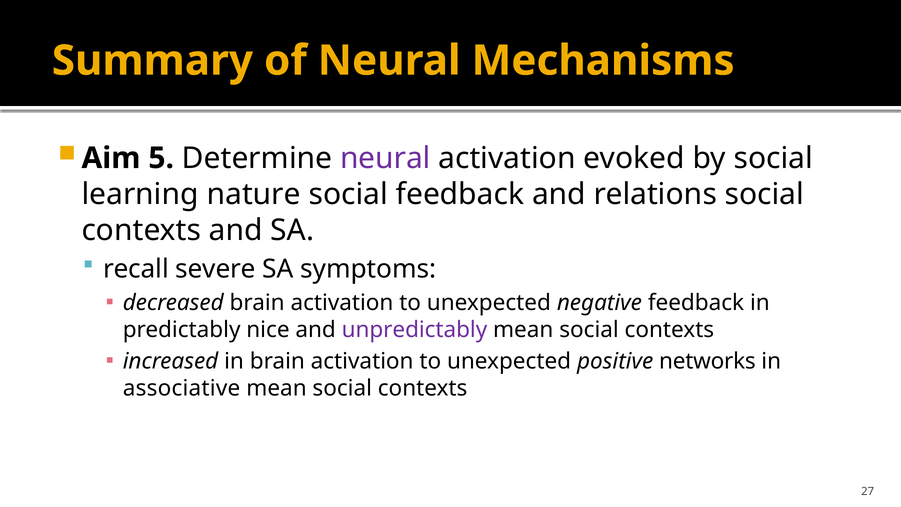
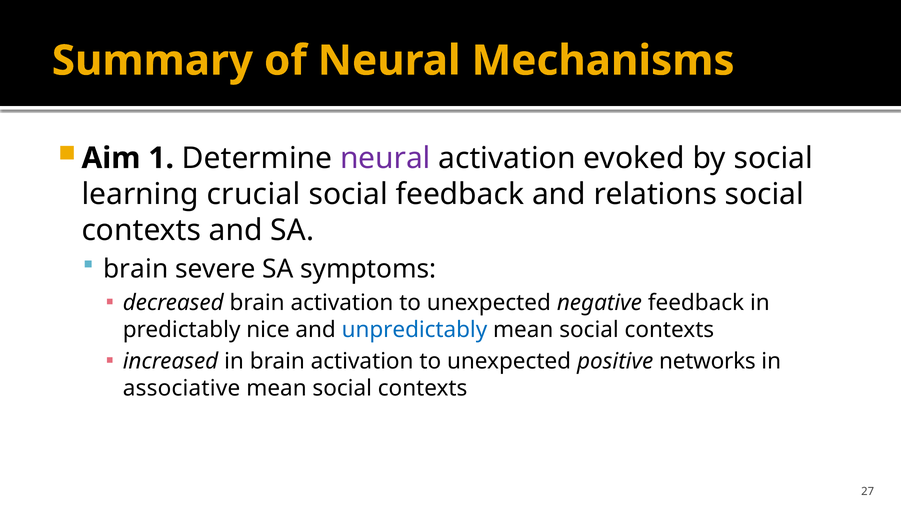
5: 5 -> 1 (161, 158)
nature: nature -> crucial (254, 194)
recall: recall -> brain (136, 269)
unpredictably colour: purple -> blue (414, 330)
